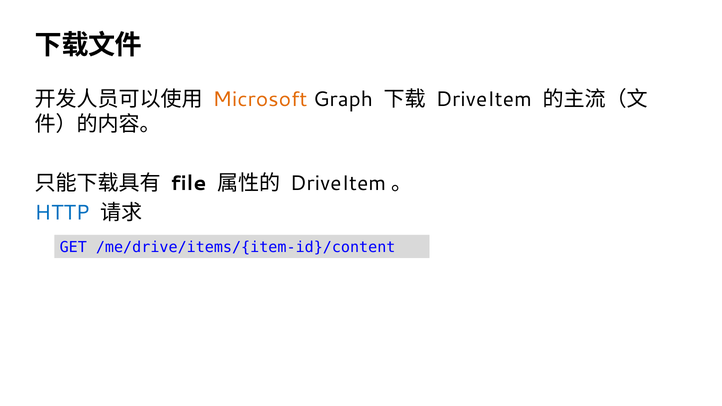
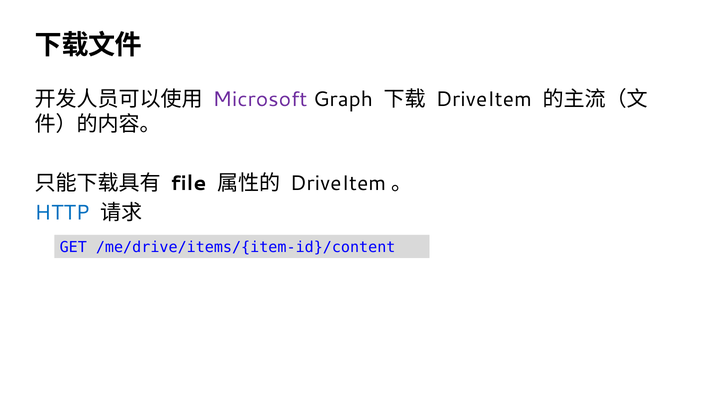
Microsoft colour: orange -> purple (260, 99)
